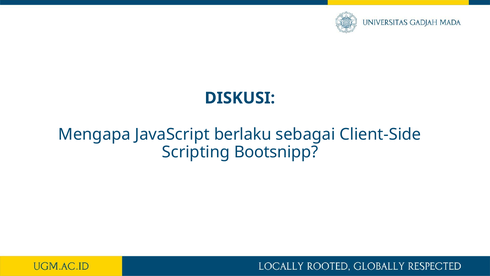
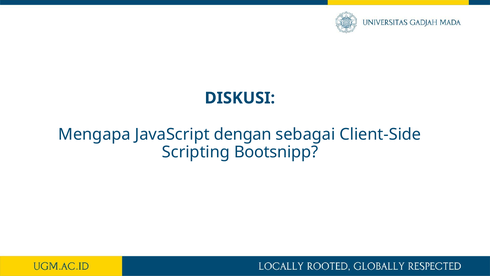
berlaku: berlaku -> dengan (243, 134)
